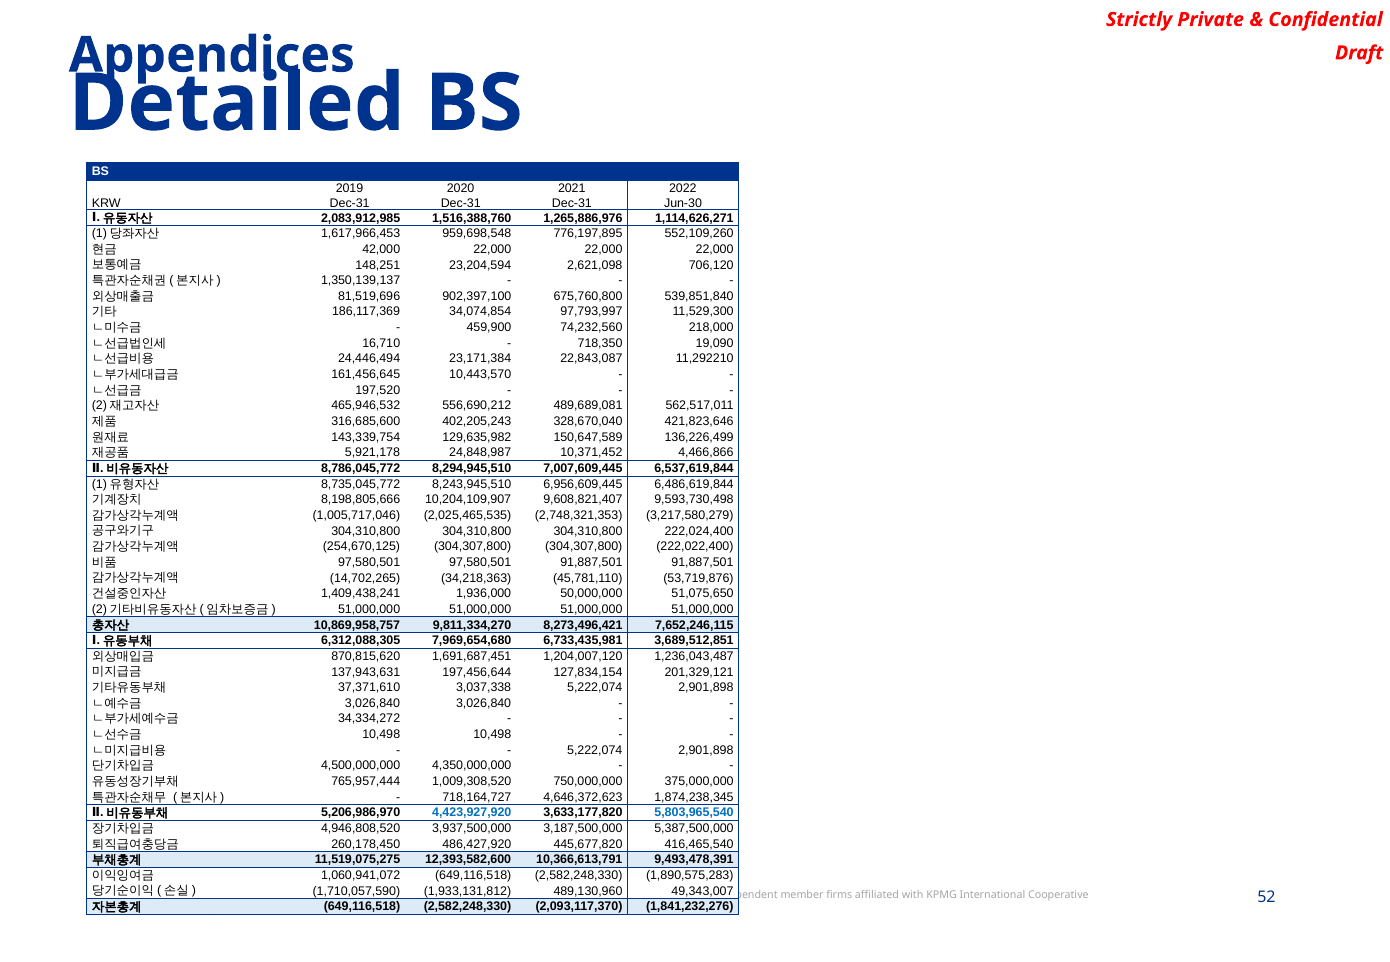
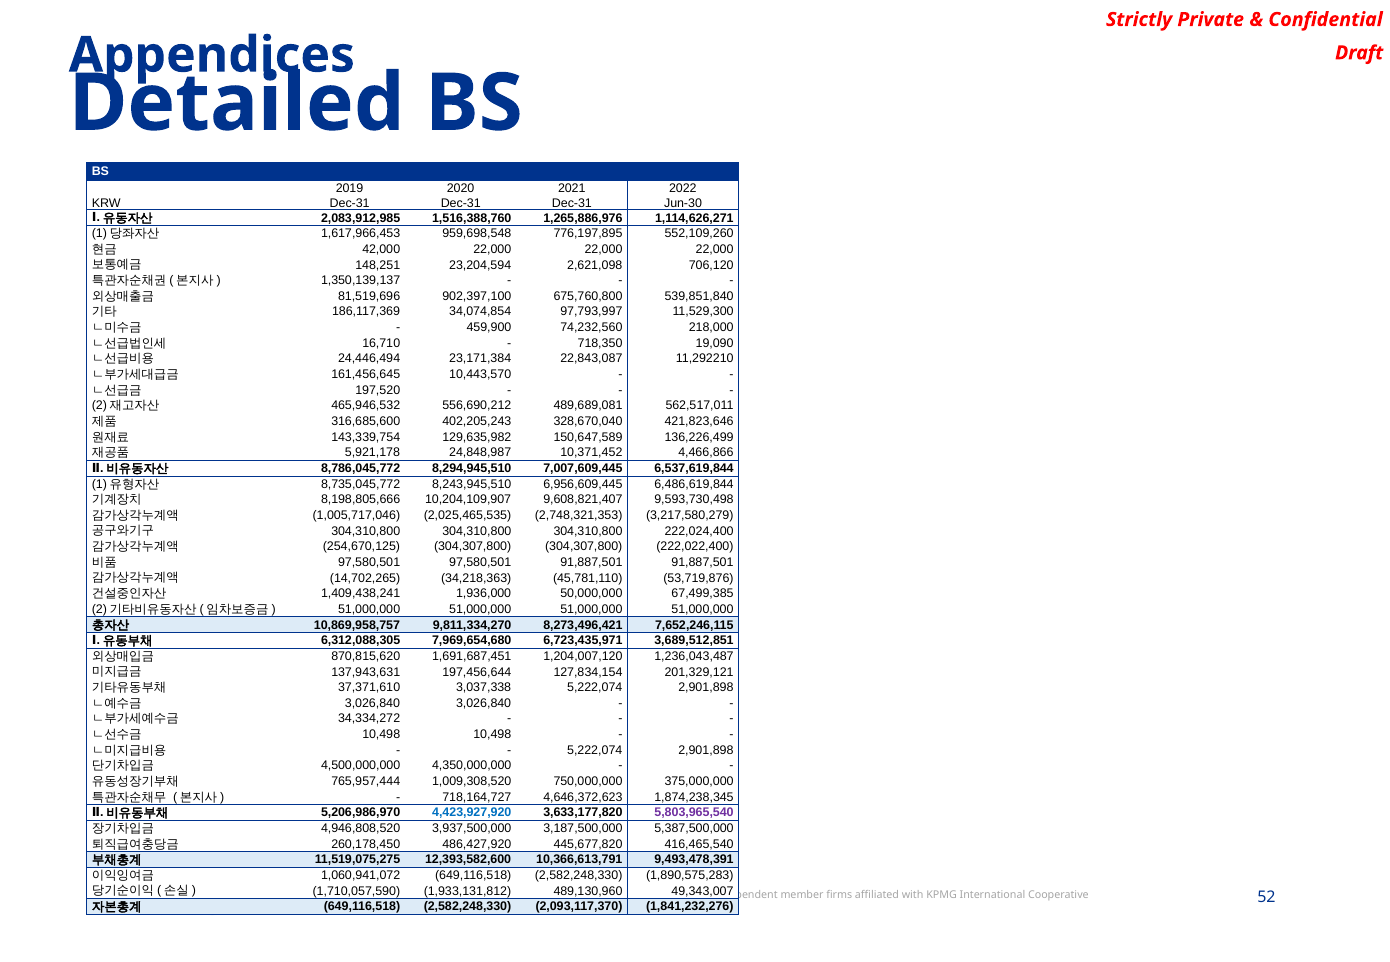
51,075,650: 51,075,650 -> 67,499,385 (703, 594)
6,733,435,981: 6,733,435,981 -> 6,723,435,971 (583, 641)
5,803,965,540 colour: blue -> purple (694, 813)
